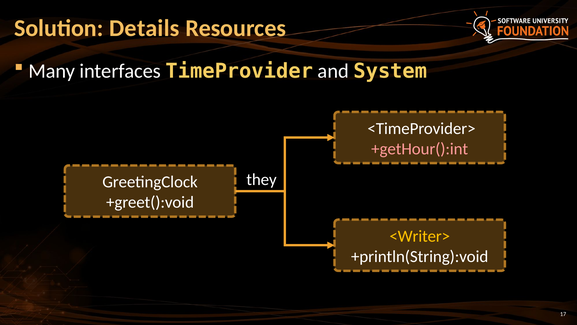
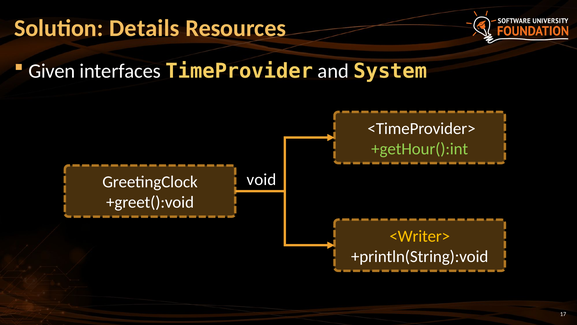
Many: Many -> Given (52, 71)
+getHour():int colour: pink -> light green (420, 149)
they: they -> void (261, 179)
